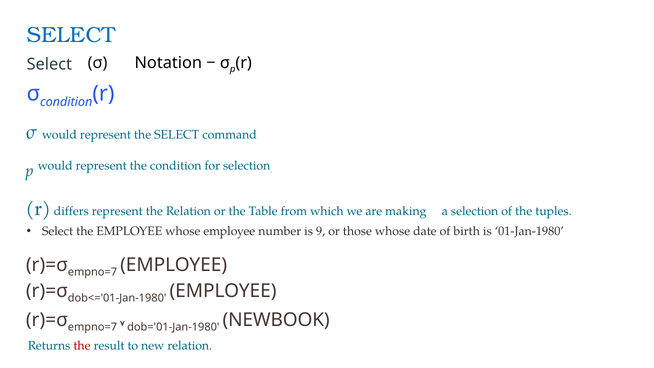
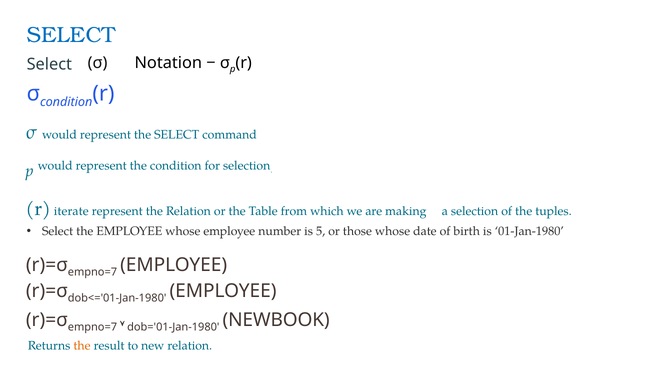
differs: differs -> iterate (71, 211)
9: 9 -> 5 (321, 231)
the colour: red -> orange (82, 346)
